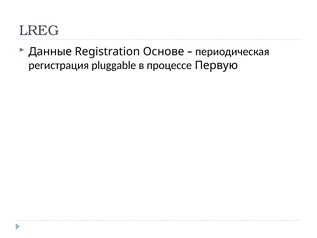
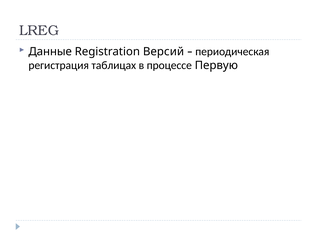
Основе: Основе -> Версий (164, 52)
pluggable: pluggable -> таблицах (114, 65)
